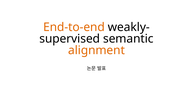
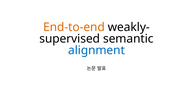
alignment colour: orange -> blue (96, 50)
